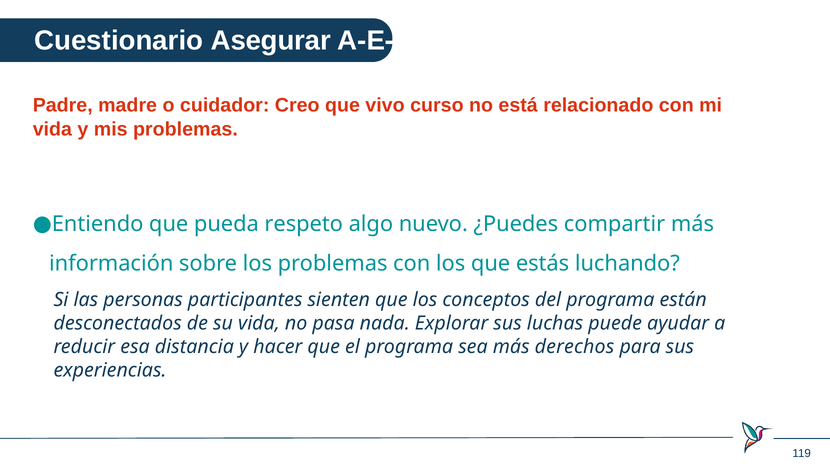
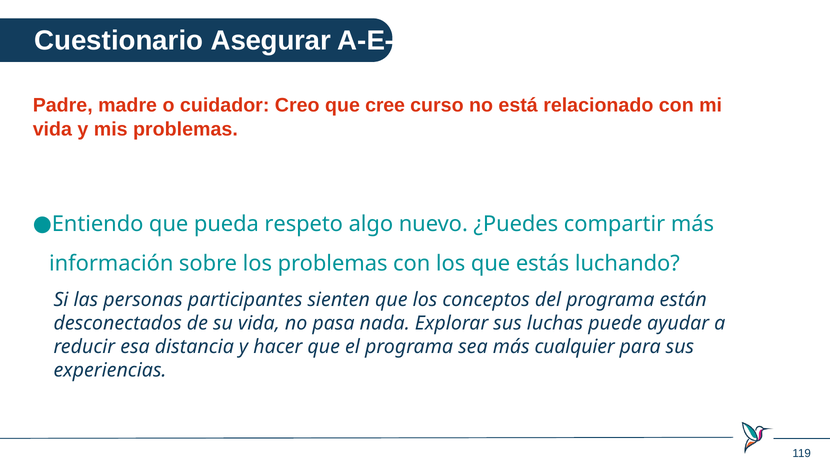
vivo: vivo -> cree (385, 105)
derechos: derechos -> cualquier (575, 347)
